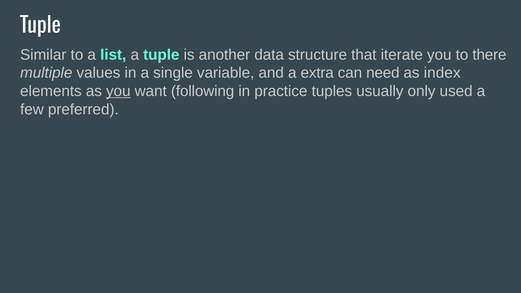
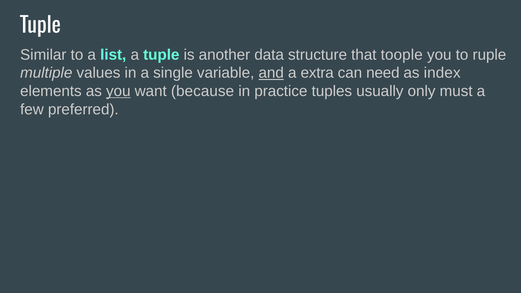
iterate: iterate -> toople (402, 55)
there: there -> ruple (489, 55)
and underline: none -> present (271, 73)
following: following -> because (203, 91)
used: used -> must (456, 91)
